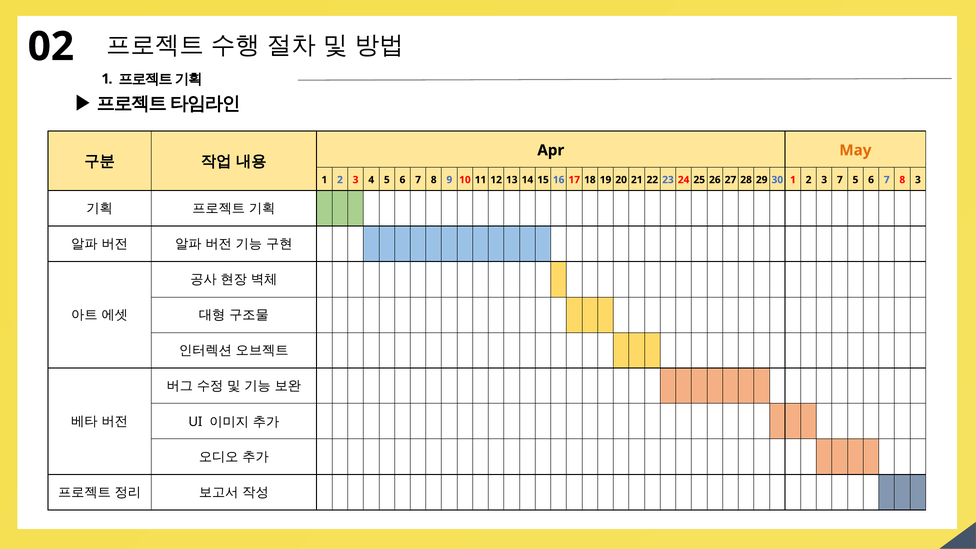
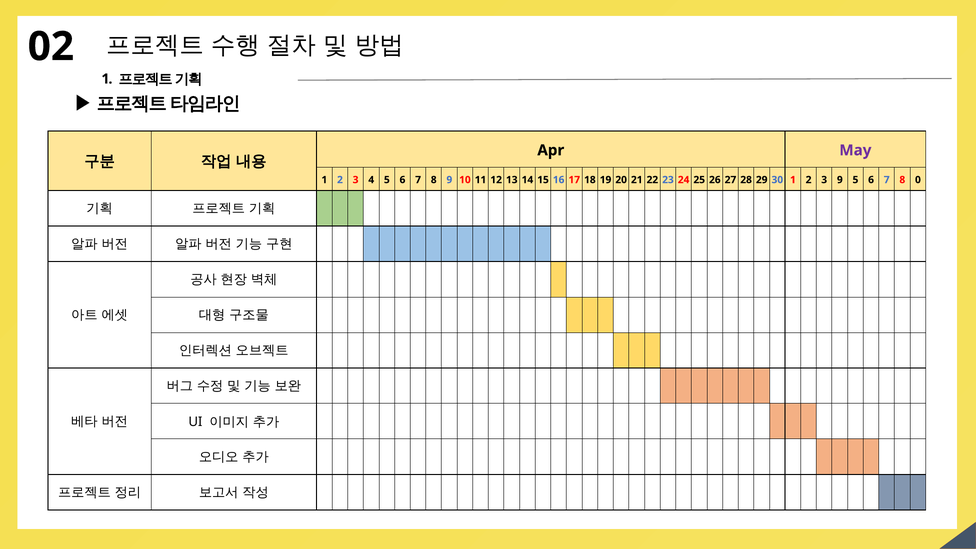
May colour: orange -> purple (855, 150)
3 7: 7 -> 9 (840, 180)
8 3: 3 -> 0 (918, 180)
